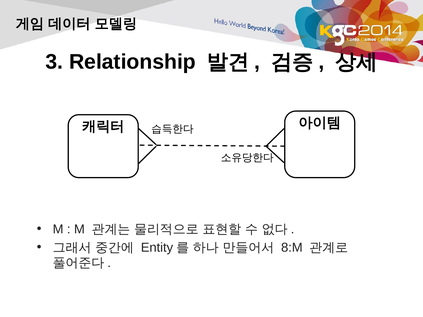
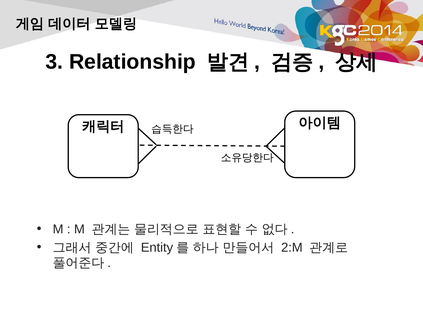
8:M: 8:M -> 2:M (292, 248)
